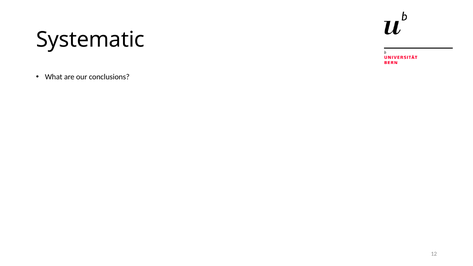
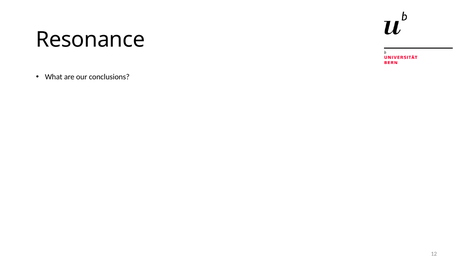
Systematic: Systematic -> Resonance (90, 40)
